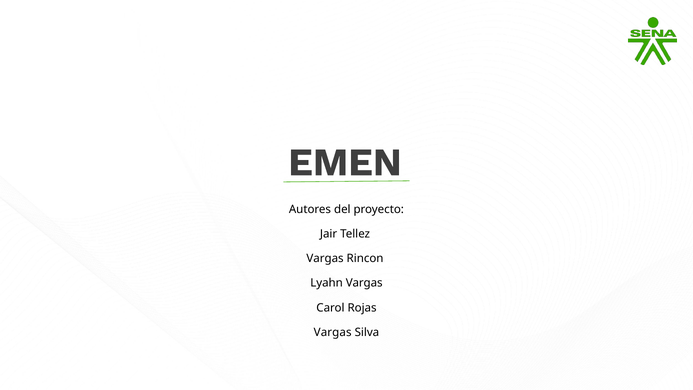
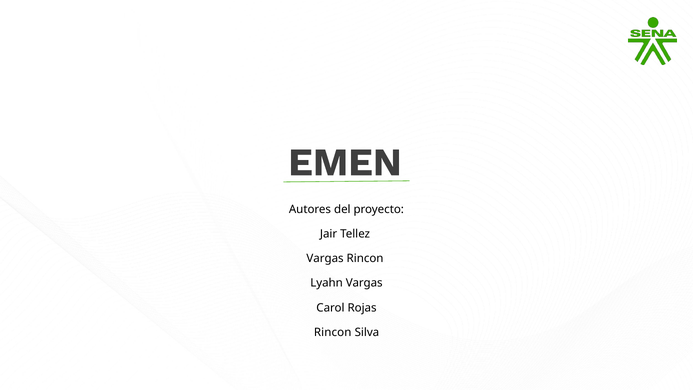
Vargas: Vargas -> Rincon (333, 332)
